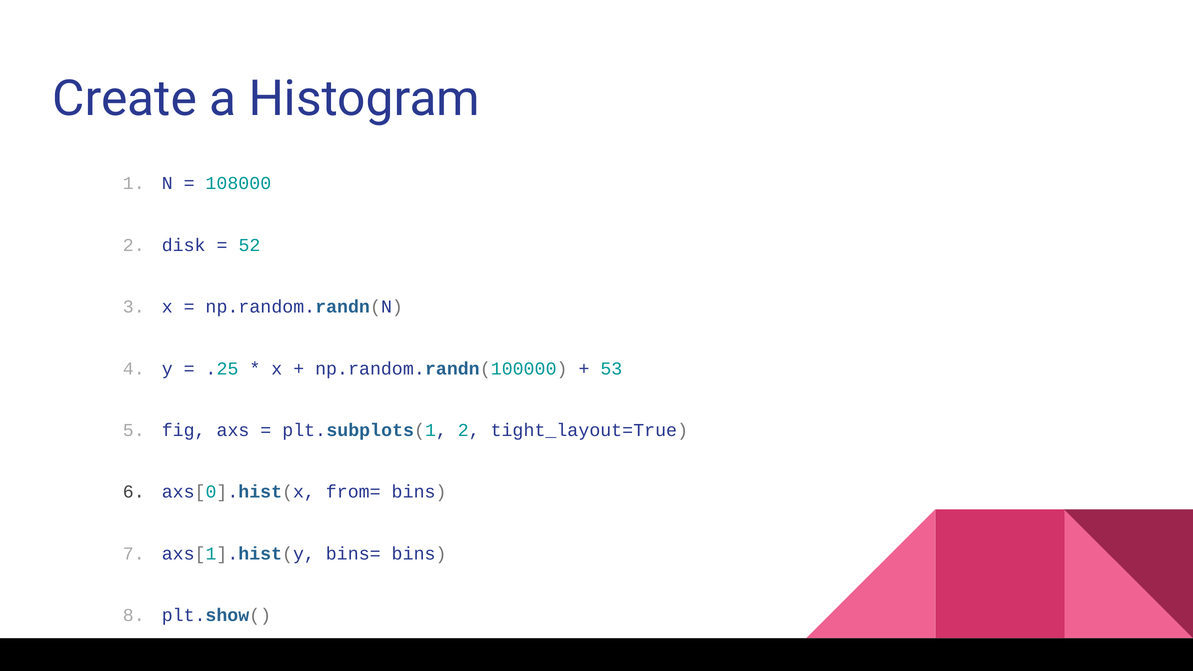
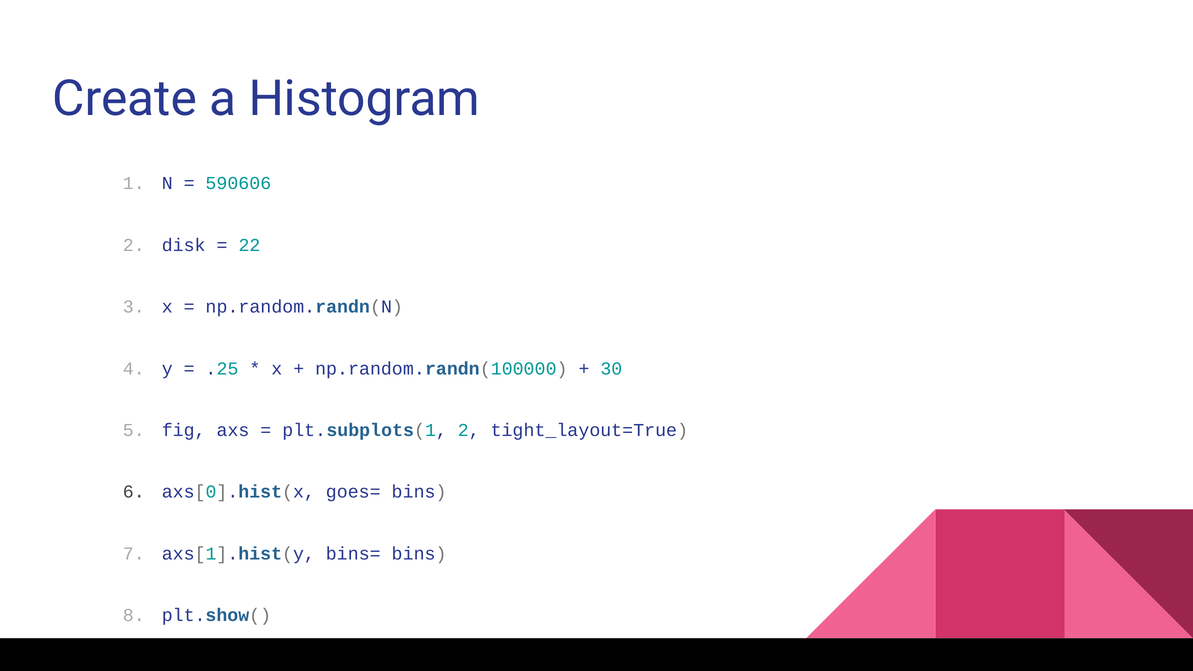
108000: 108000 -> 590606 (238, 183)
52: 52 -> 22 (249, 245)
53: 53 -> 30 (611, 369)
from=: from= -> goes= (353, 492)
